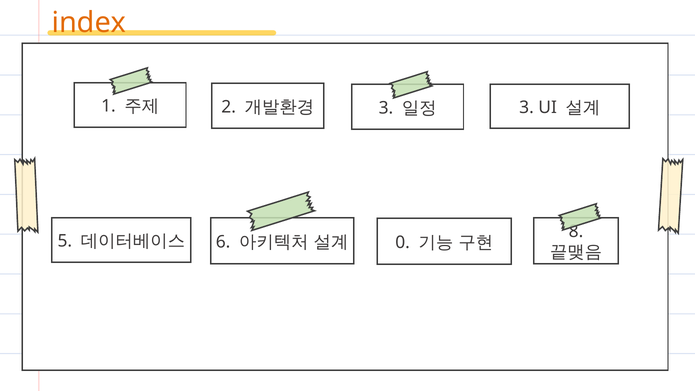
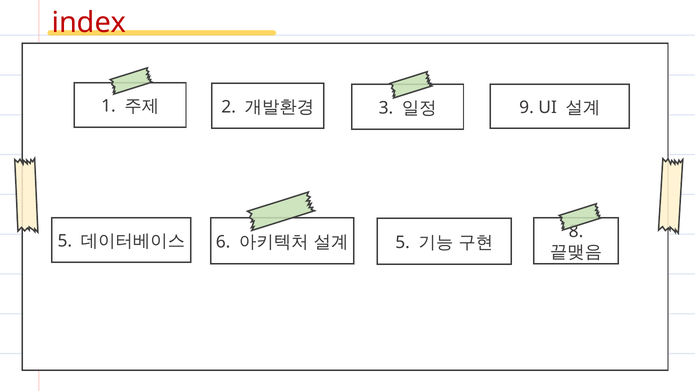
index colour: orange -> red (89, 23)
3: 3 -> 9 (527, 107)
0: 0 -> 5 (403, 242)
